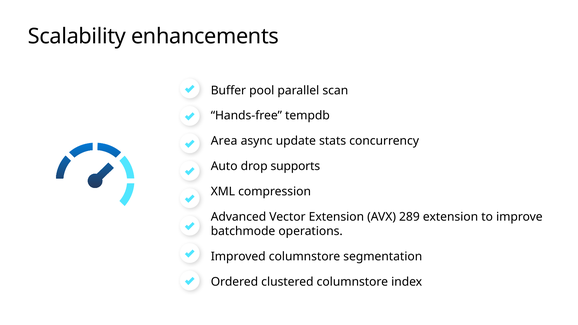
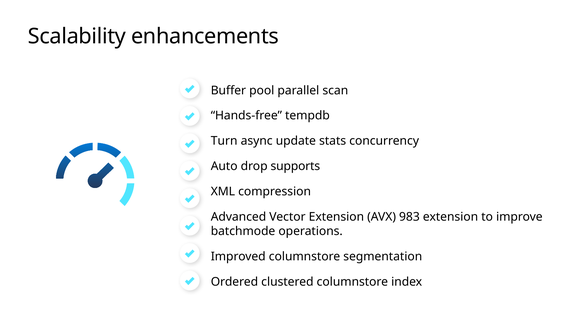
Area: Area -> Turn (224, 141)
289: 289 -> 983 (409, 217)
